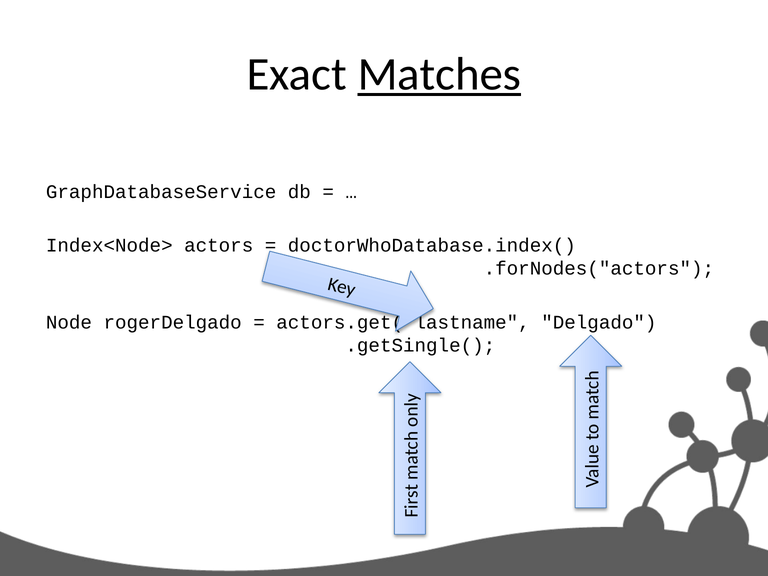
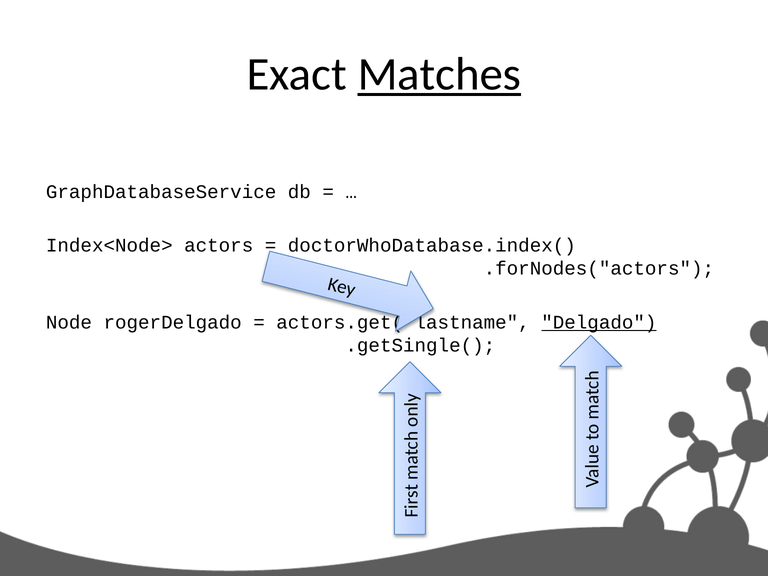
Delgado underline: none -> present (599, 322)
